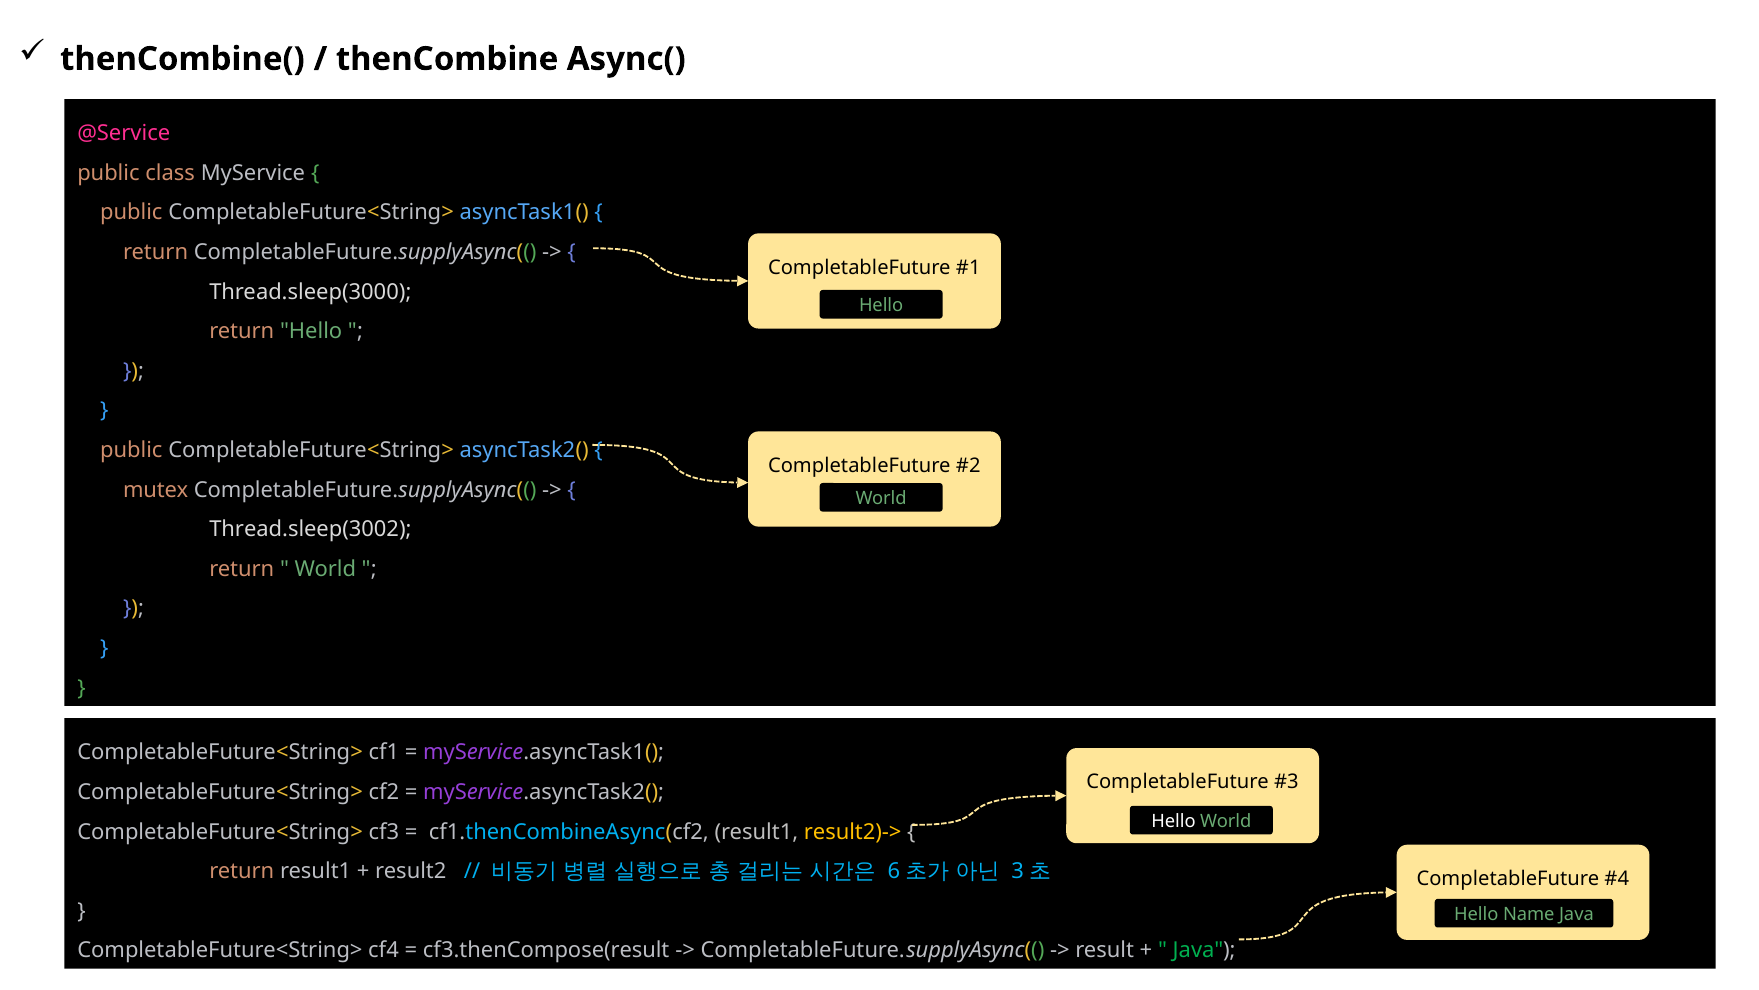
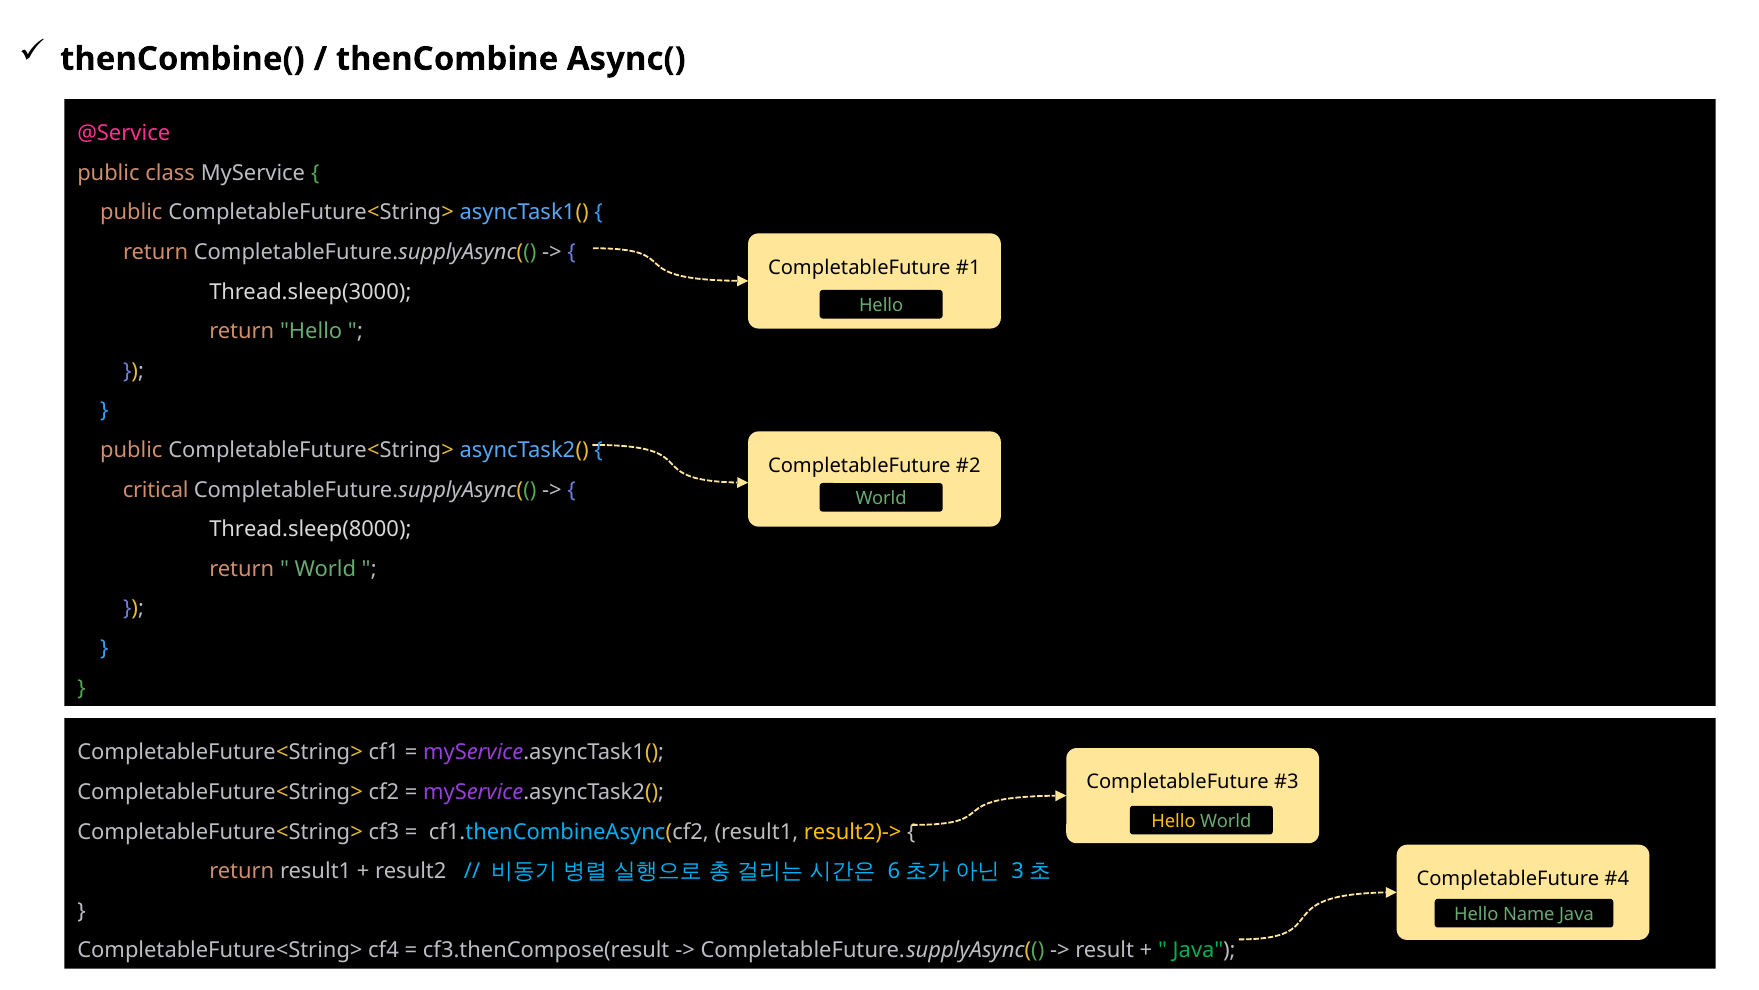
mutex: mutex -> critical (156, 490)
Thread.sleep(3002: Thread.sleep(3002 -> Thread.sleep(8000 (310, 529)
Hello colour: white -> yellow (1173, 821)
